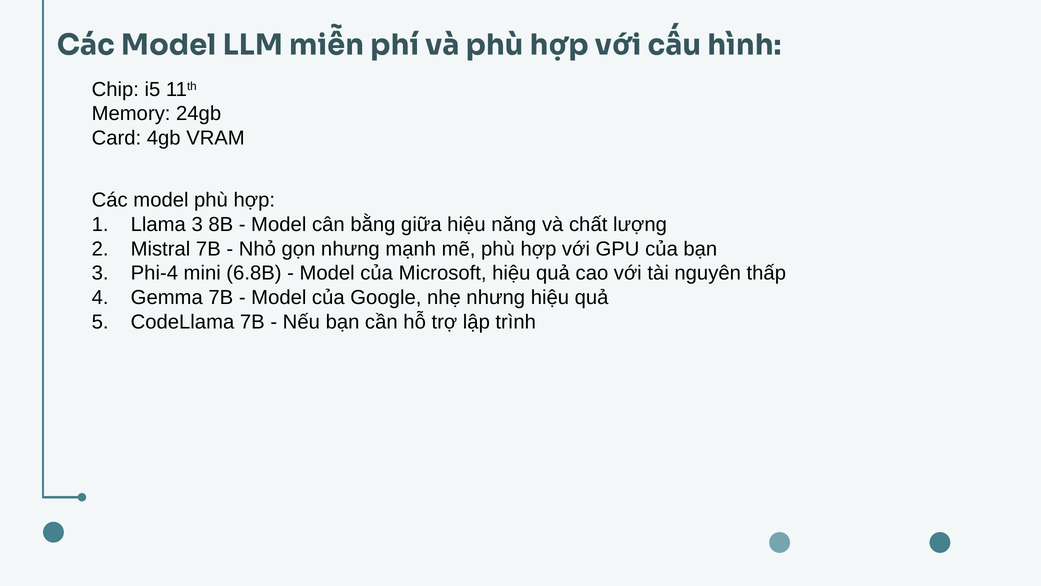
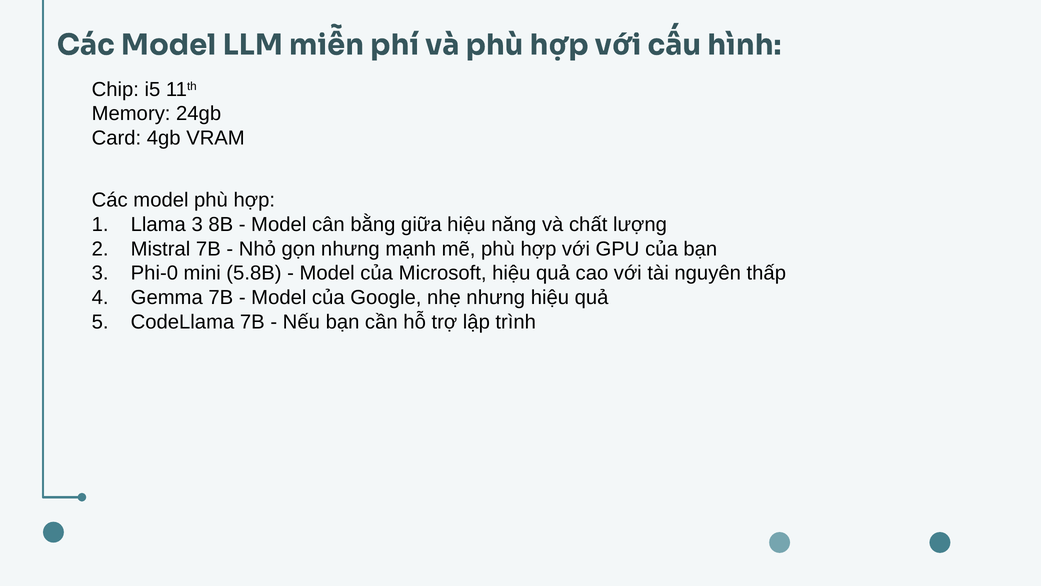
Phi-4: Phi-4 -> Phi-0 (154, 273)
6.8B: 6.8B -> 5.8B (254, 273)
